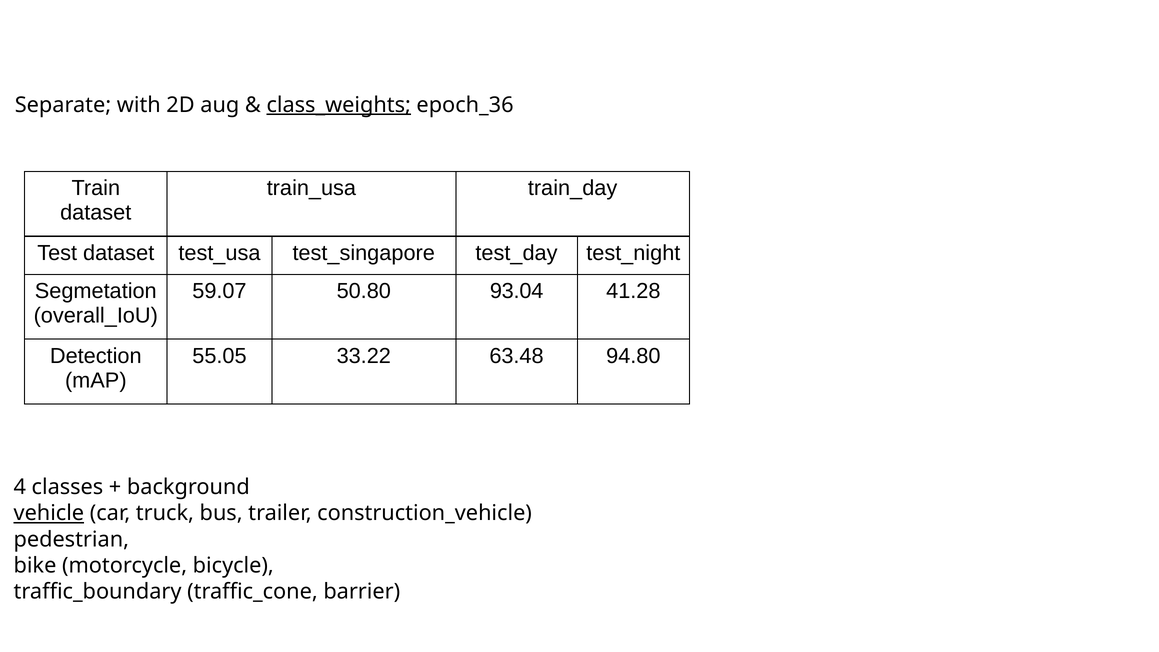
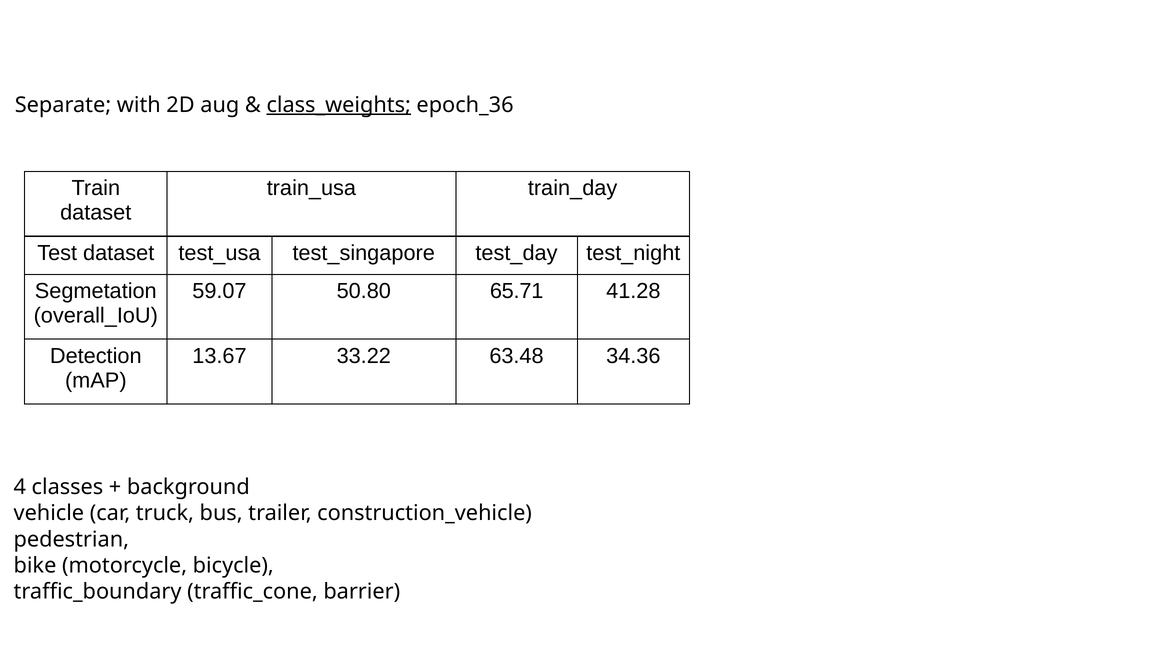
93.04: 93.04 -> 65.71 (517, 291)
55.05: 55.05 -> 13.67 (219, 356)
94.80: 94.80 -> 34.36 (633, 356)
vehicle underline: present -> none (49, 513)
